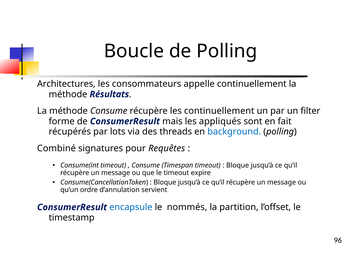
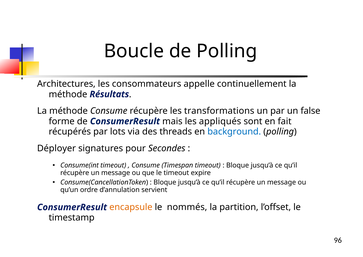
les continuellement: continuellement -> transformations (219, 111)
filter: filter -> false (310, 111)
Combiné: Combiné -> Déployer (56, 148)
Requêtes: Requêtes -> Secondes (167, 148)
encapsule colour: blue -> orange (131, 207)
